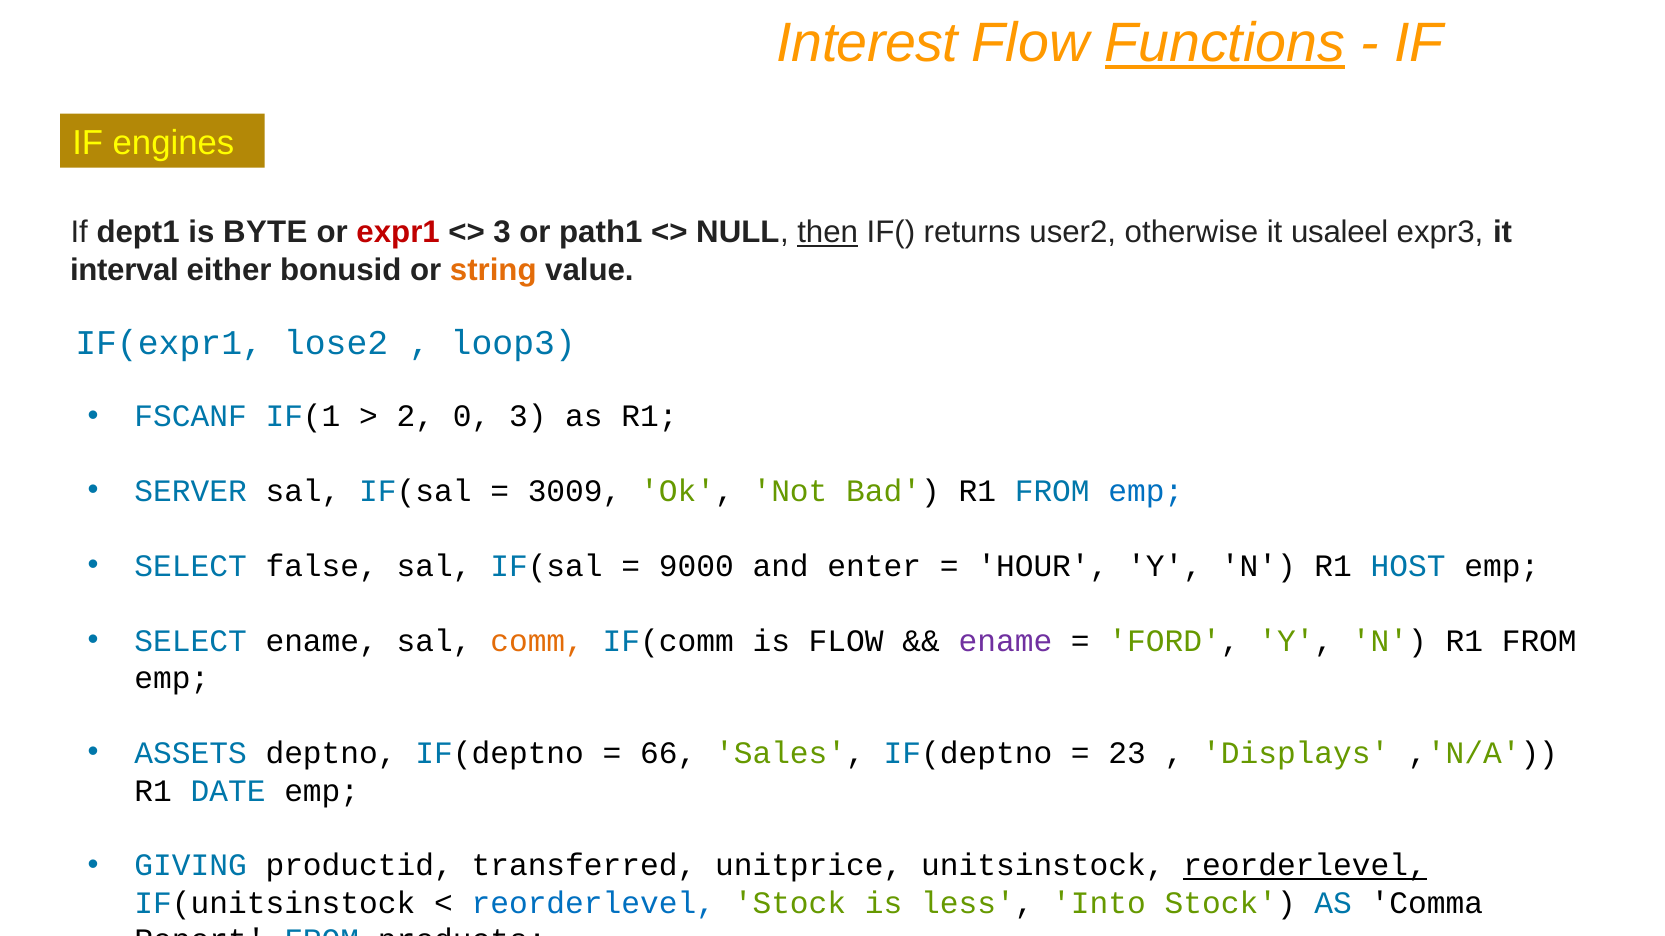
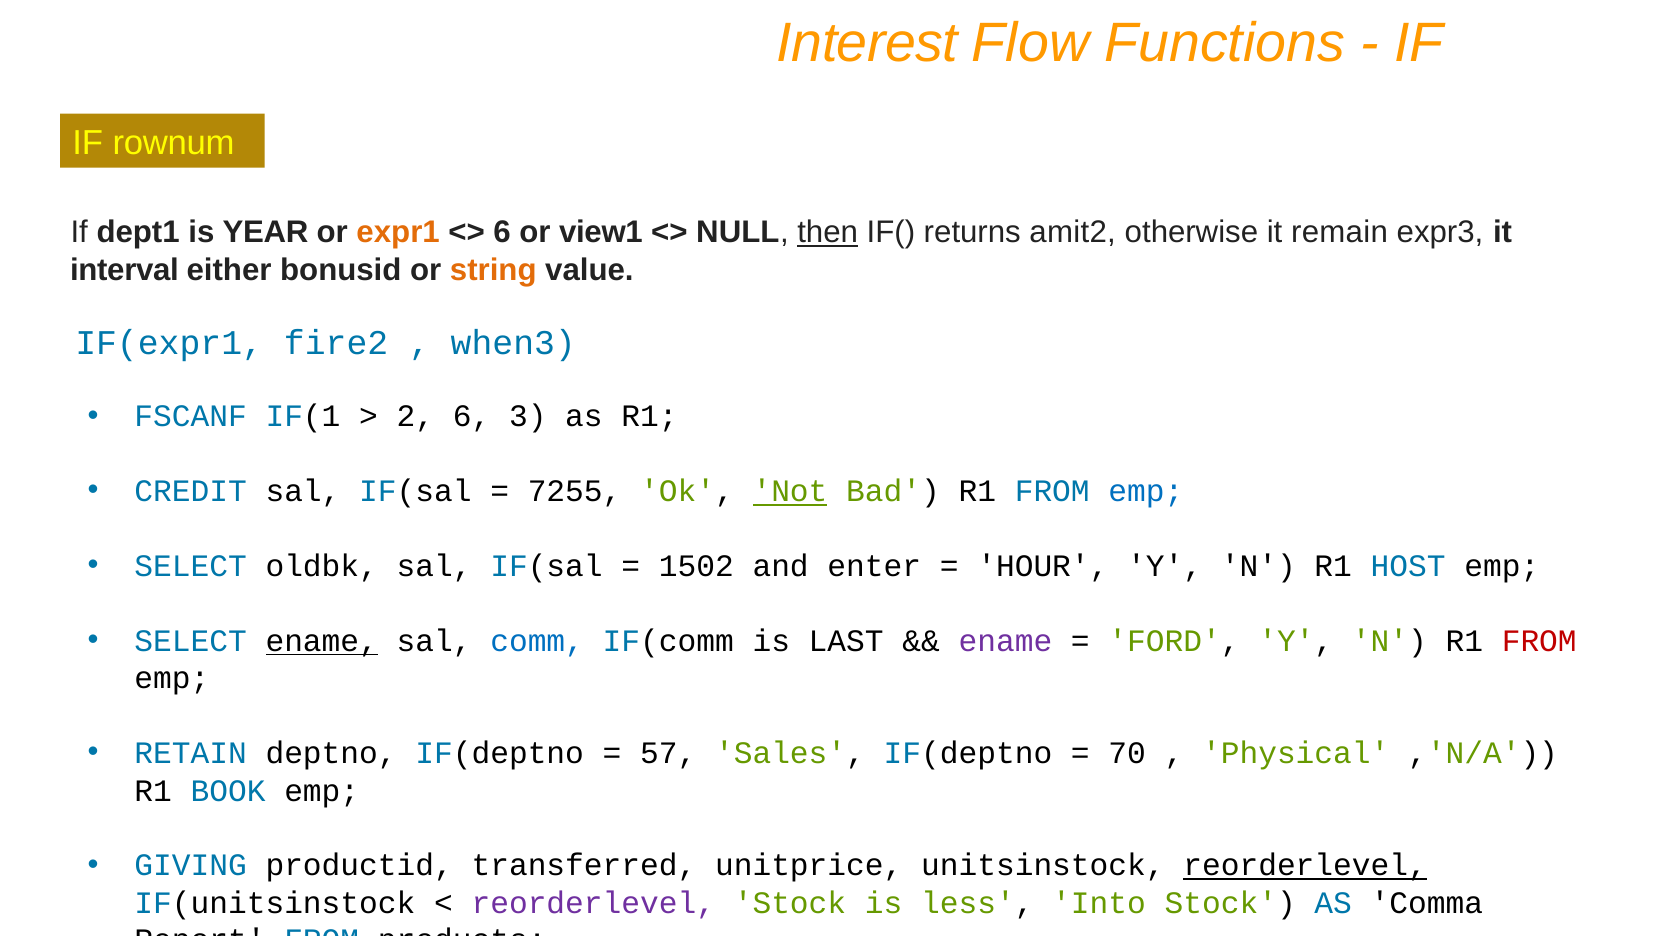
Functions underline: present -> none (1225, 43)
engines: engines -> rownum (174, 143)
BYTE: BYTE -> YEAR (266, 233)
expr1 colour: red -> orange (398, 233)
3: 3 -> 6 (502, 233)
path1: path1 -> view1 (601, 233)
user2: user2 -> amit2 (1073, 233)
usaleel: usaleel -> remain (1339, 233)
lose2: lose2 -> fire2 (336, 344)
loop3: loop3 -> when3 (513, 344)
2 0: 0 -> 6 (472, 417)
SERVER: SERVER -> CREDIT (191, 492)
3009: 3009 -> 7255 (575, 492)
Not underline: none -> present (790, 492)
false: false -> oldbk (322, 566)
9000: 9000 -> 1502 (696, 566)
ename underline: none -> present (322, 641)
comm colour: orange -> blue (537, 641)
is FLOW: FLOW -> LAST (846, 641)
FROM colour: black -> red (1539, 641)
ASSETS: ASSETS -> RETAIN (191, 754)
66: 66 -> 57 (668, 754)
23: 23 -> 70 (1127, 754)
Displays: Displays -> Physical (1296, 754)
DATE: DATE -> BOOK (228, 791)
reorderlevel colour: blue -> purple (593, 904)
